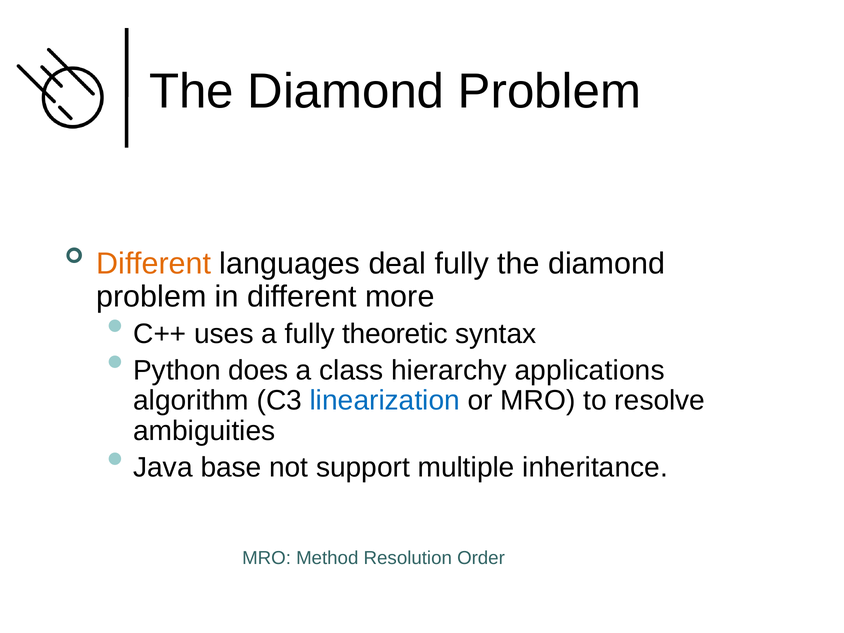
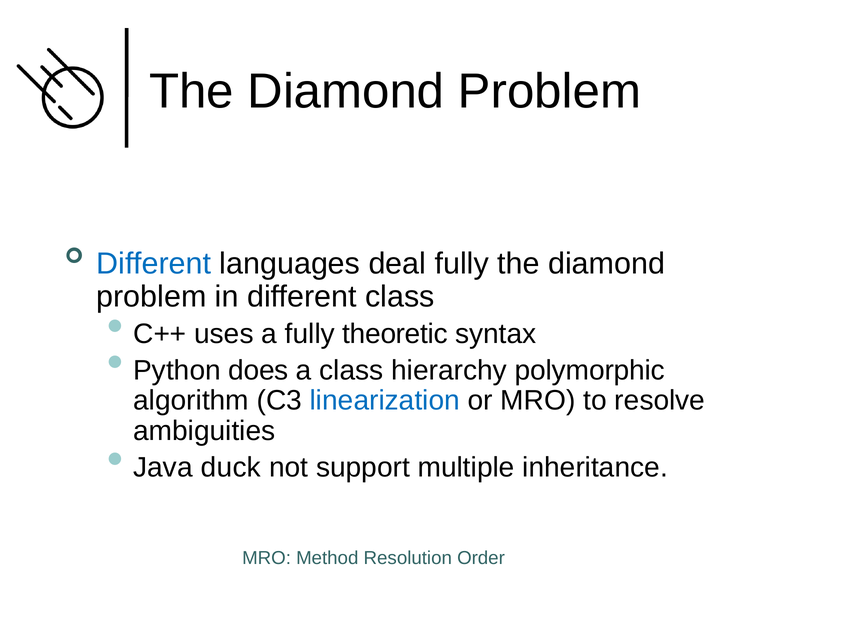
Different colour: orange -> blue (154, 264)
different more: more -> class (400, 297)
applications: applications -> polymorphic (590, 370)
base: base -> duck (231, 467)
